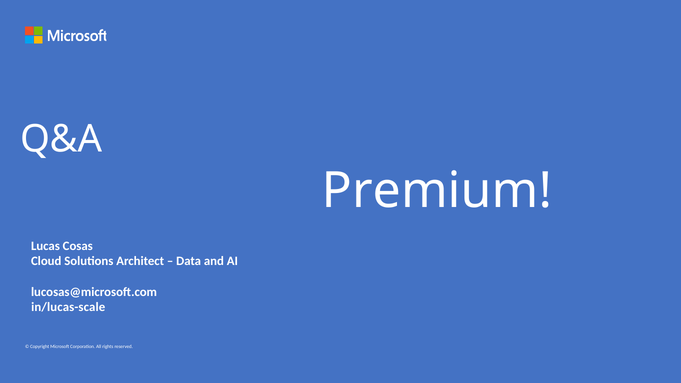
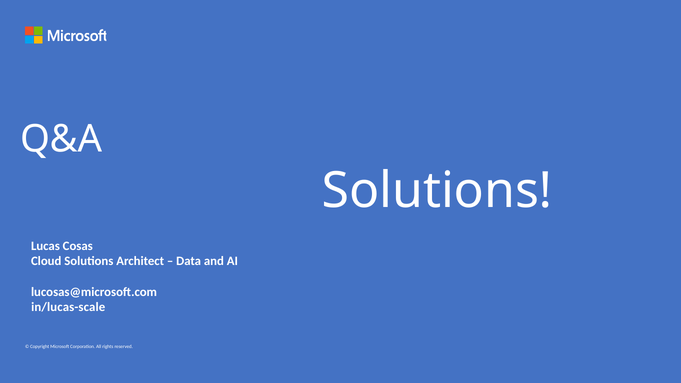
Premium: Premium -> Solutions (437, 191)
